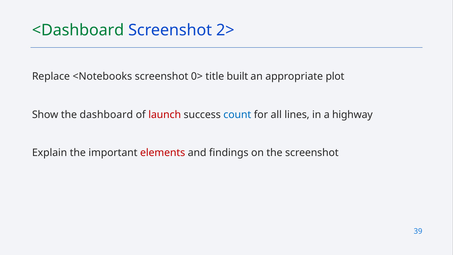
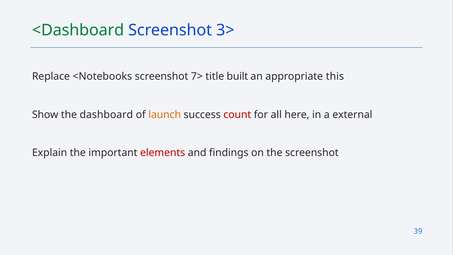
2>: 2> -> 3> (225, 30)
0>: 0> -> 7> (197, 76)
plot: plot -> this (335, 76)
launch colour: red -> orange (165, 115)
count colour: blue -> red (237, 115)
lines: lines -> here (297, 115)
highway: highway -> external (352, 115)
